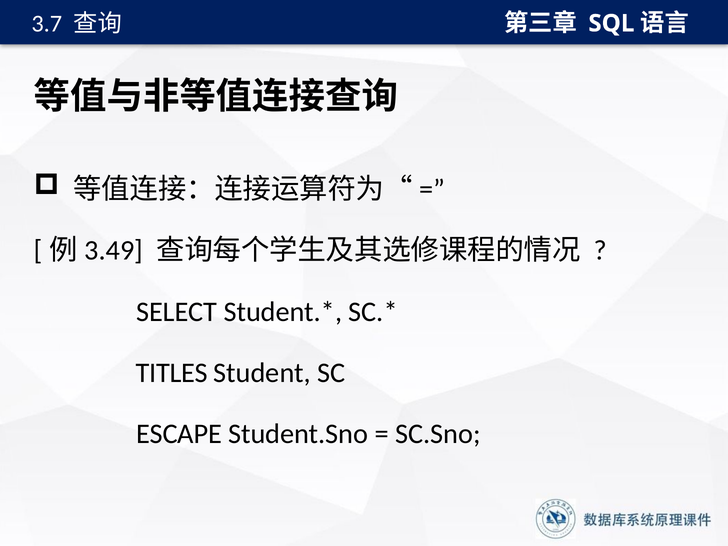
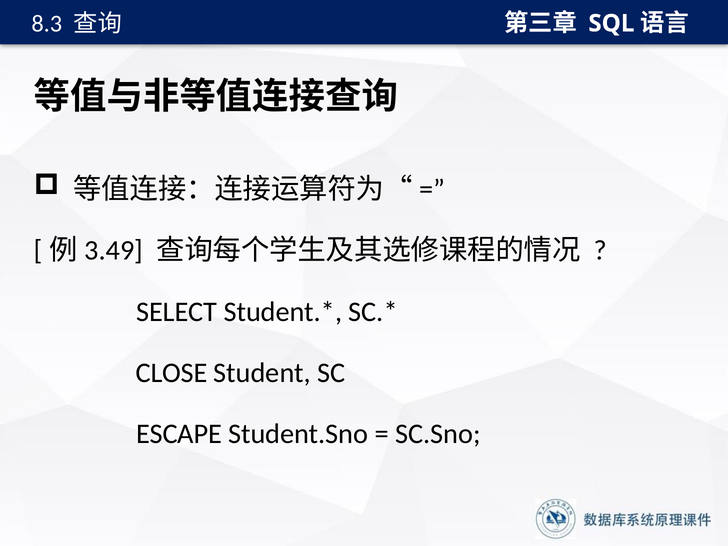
3.7: 3.7 -> 8.3 (47, 24)
TITLES: TITLES -> CLOSE (172, 373)
